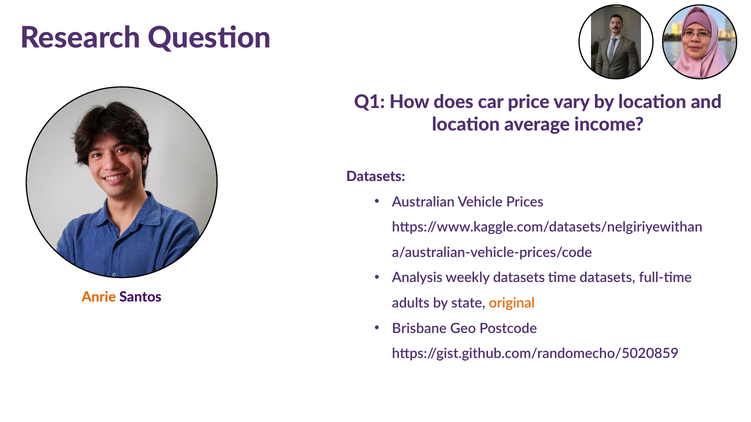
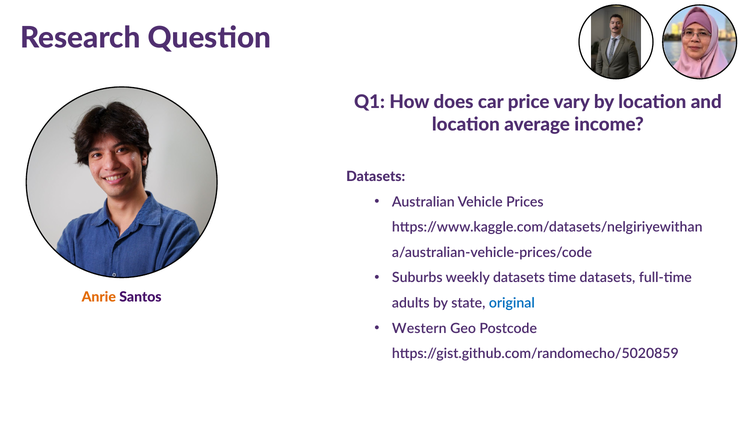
Analysis: Analysis -> Suburbs (417, 278)
original colour: orange -> blue (512, 303)
Brisbane: Brisbane -> Western (419, 329)
